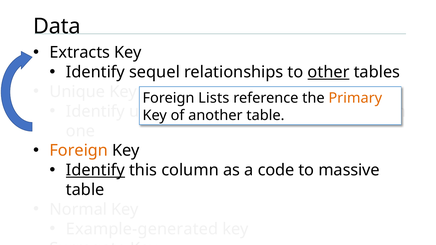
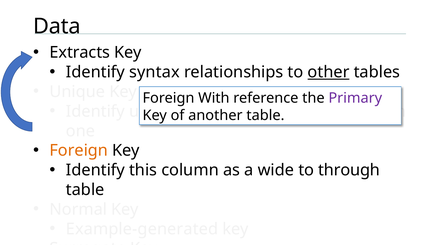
sequel: sequel -> syntax (154, 72)
Lists: Lists -> With (214, 98)
Primary colour: orange -> purple (355, 98)
Identify underline: present -> none (95, 170)
code: code -> wide (276, 170)
massive: massive -> through (349, 170)
